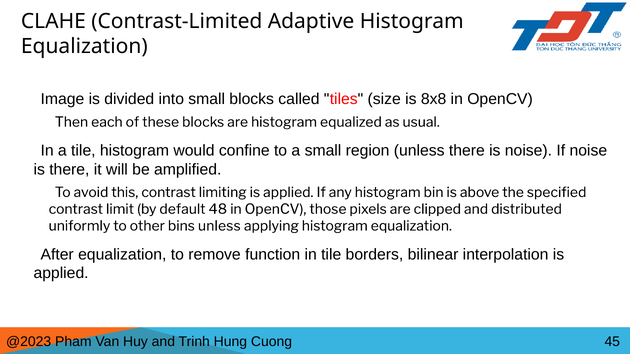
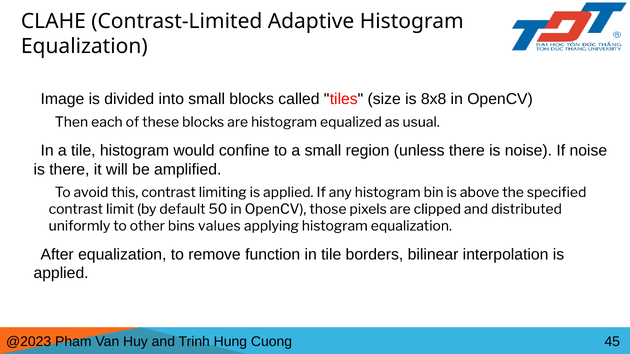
48: 48 -> 50 (218, 209)
bins unless: unless -> values (219, 226)
